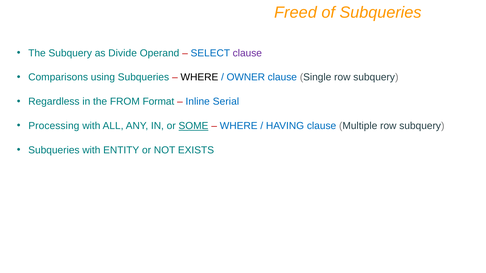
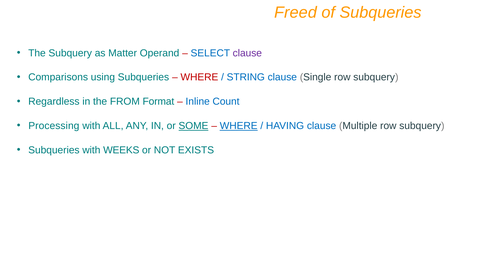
Divide: Divide -> Matter (123, 53)
WHERE colour: black -> red (199, 77)
OWNER: OWNER -> STRING (246, 77)
Serial: Serial -> Count (226, 102)
WHERE underline: none -> present (239, 126)
ENTITY: ENTITY -> WEEKS (121, 150)
